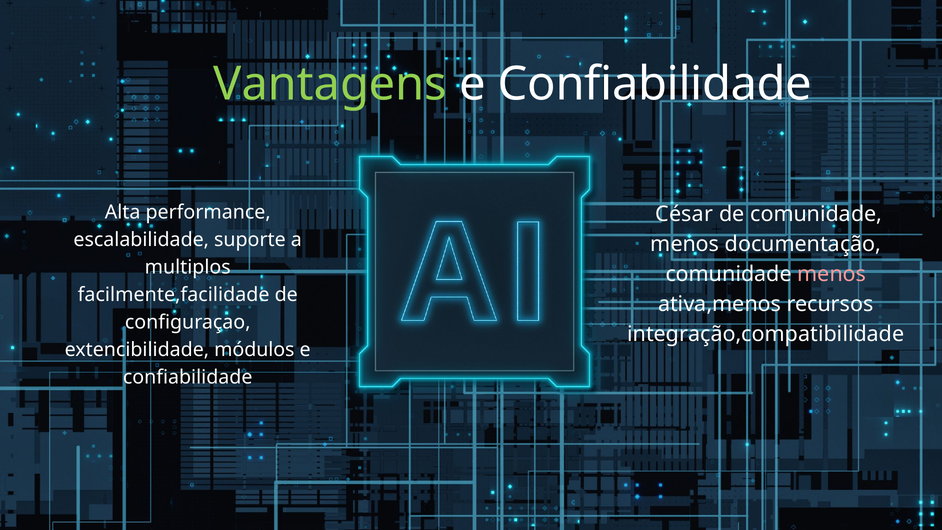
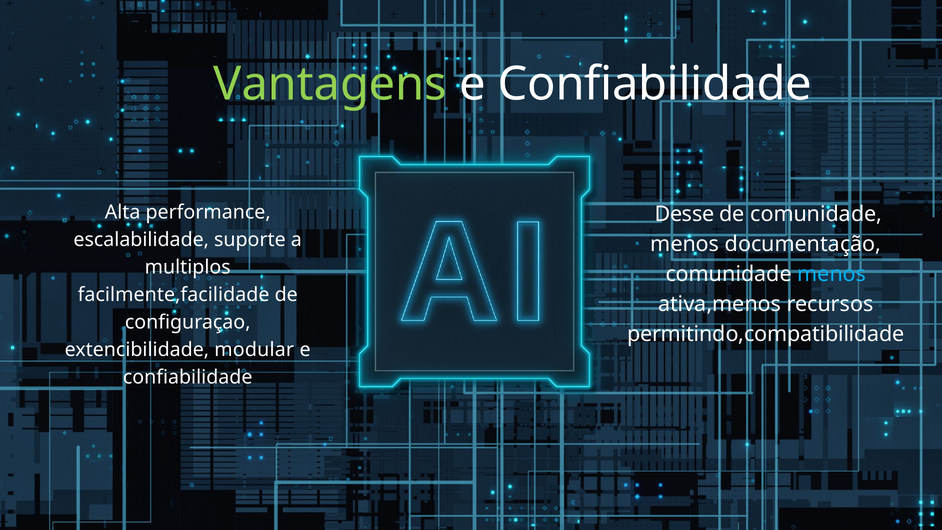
César: César -> Desse (684, 214)
menos colour: pink -> light blue (832, 274)
integração,compatibilidade: integração,compatibilidade -> permitindo,compatibilidade (766, 334)
módulos: módulos -> modular (254, 350)
